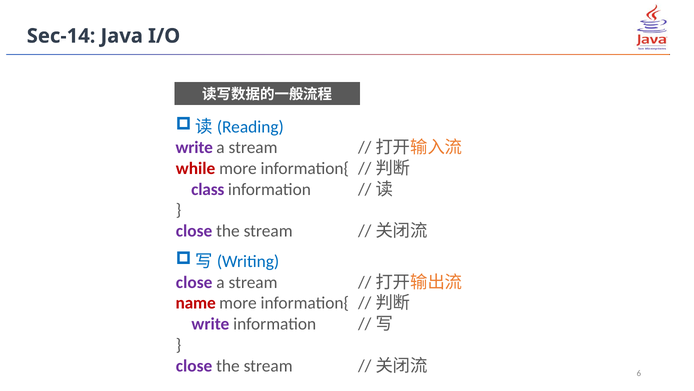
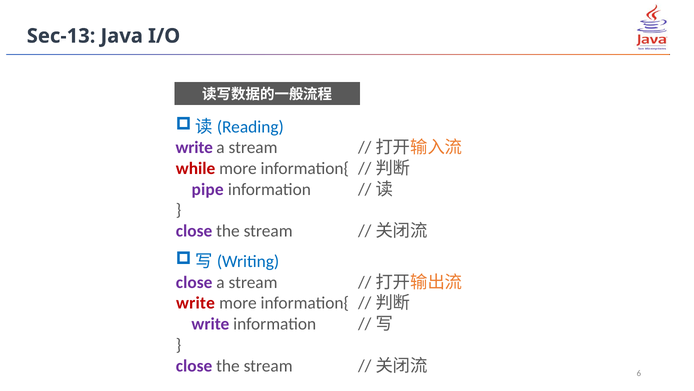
Sec-14: Sec-14 -> Sec-13 (61, 36)
class: class -> pipe (208, 189)
name: name -> write (195, 303)
